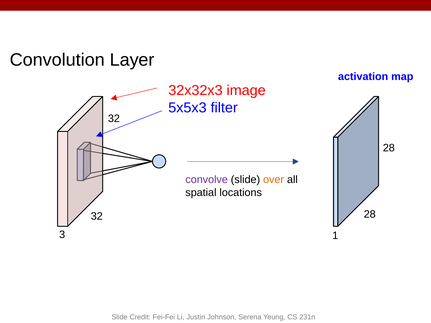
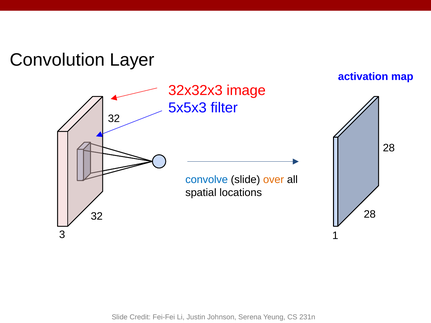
convolve colour: purple -> blue (207, 180)
